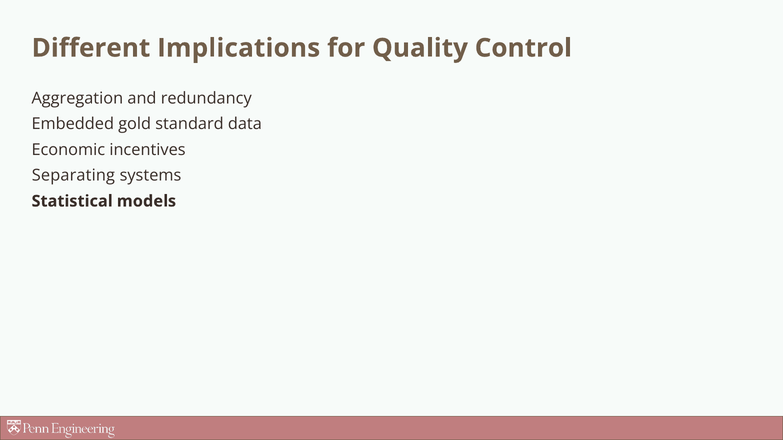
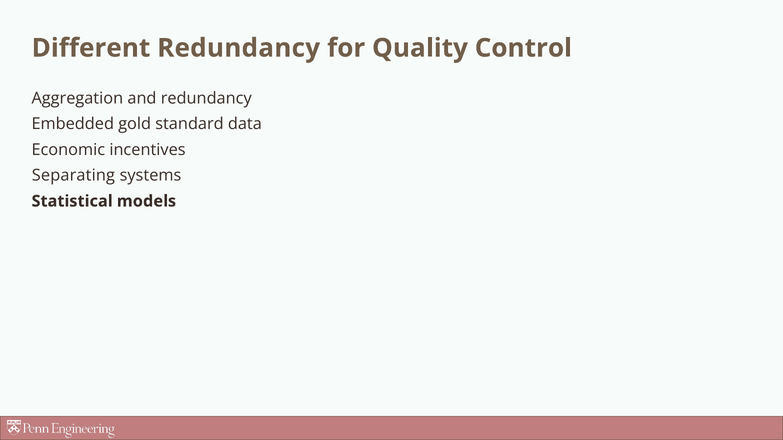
Different Implications: Implications -> Redundancy (239, 48)
